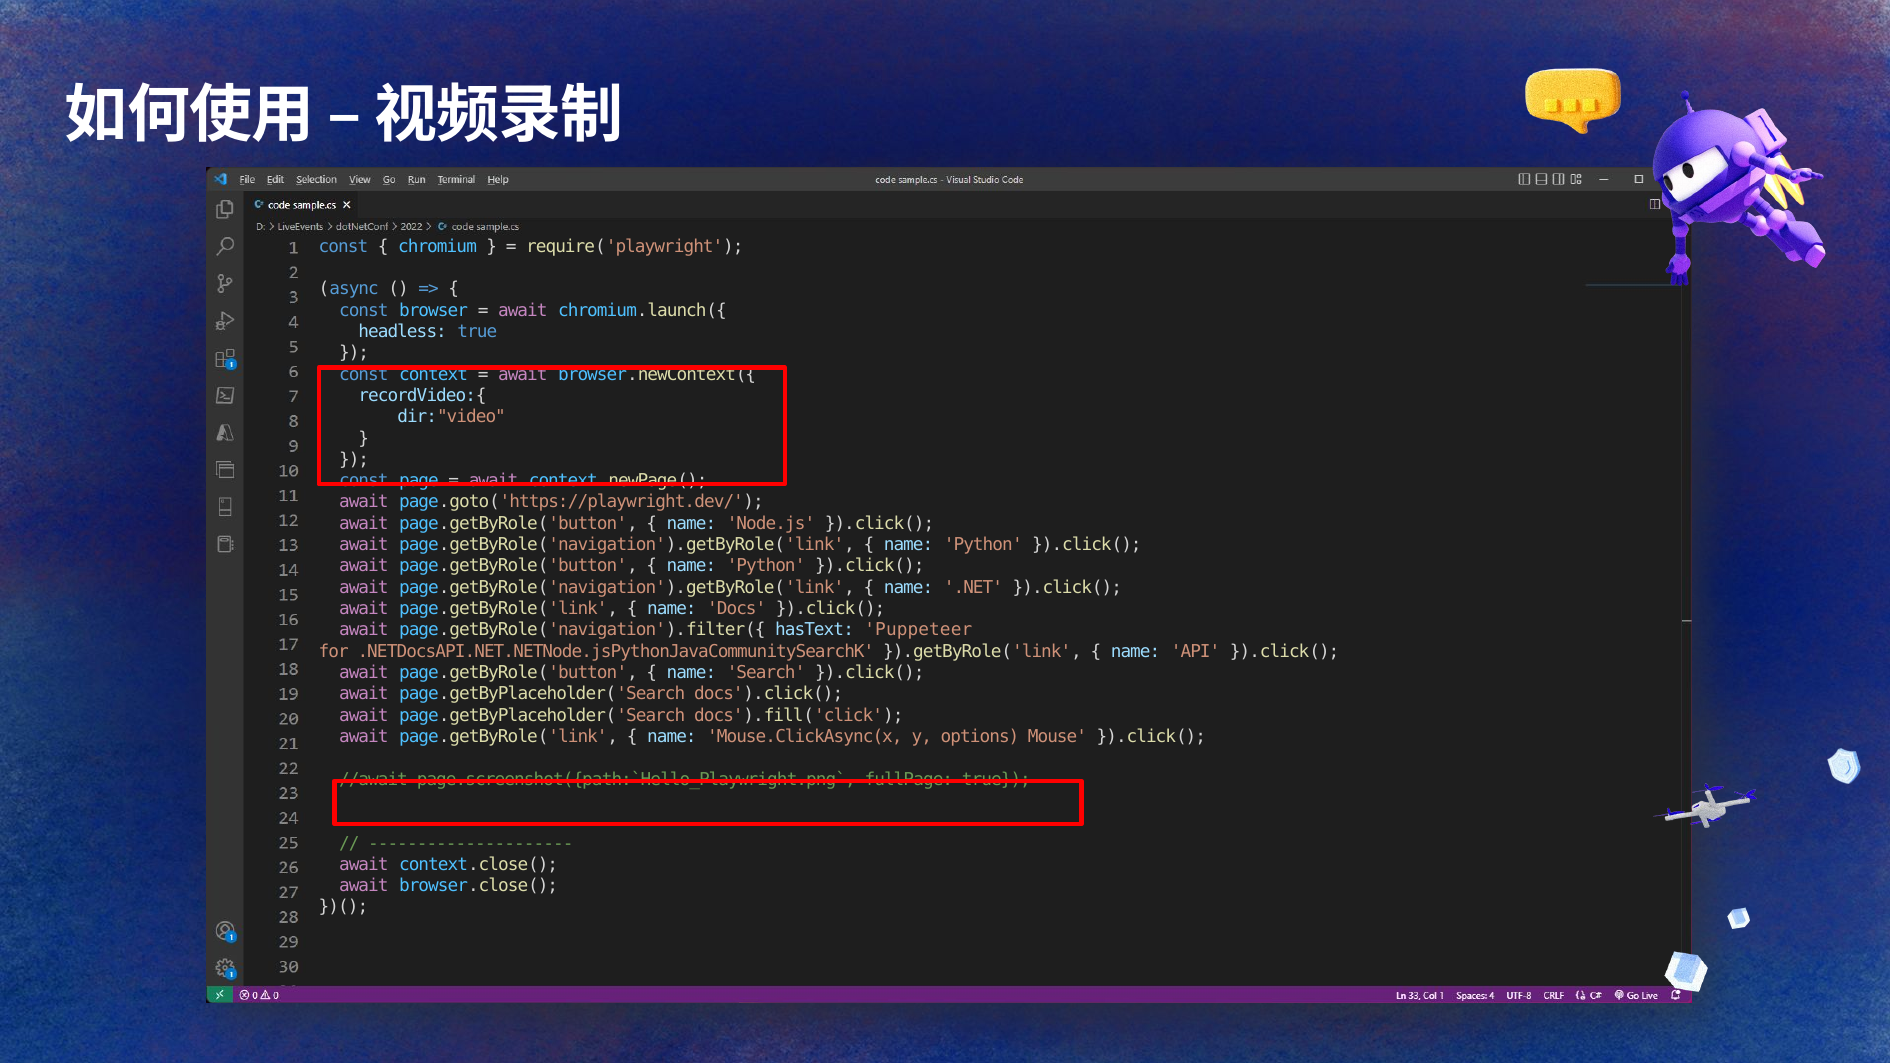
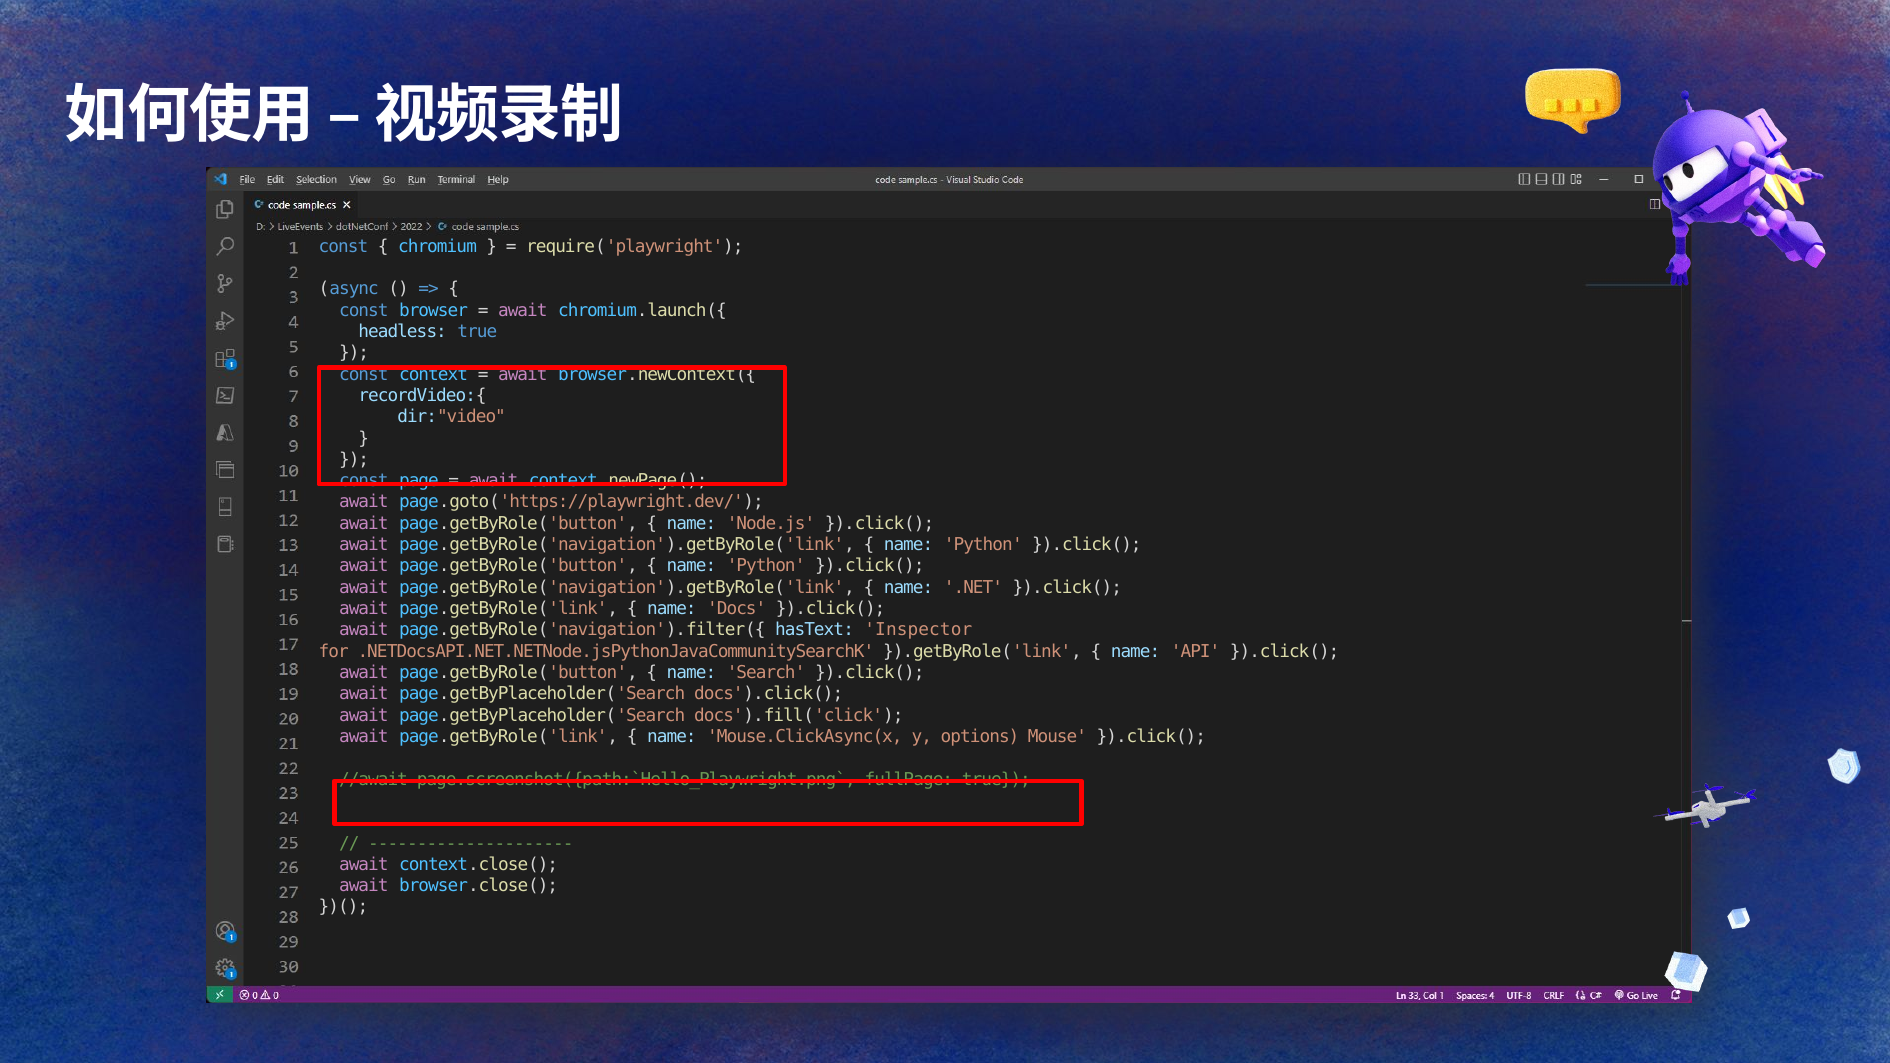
Puppeteer: Puppeteer -> Inspector (918, 630)
